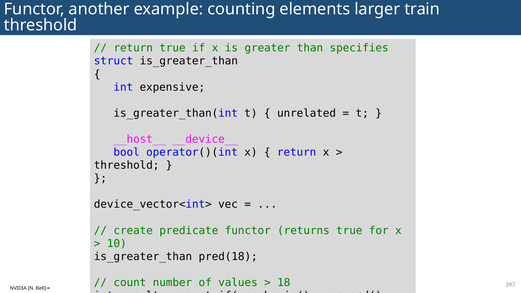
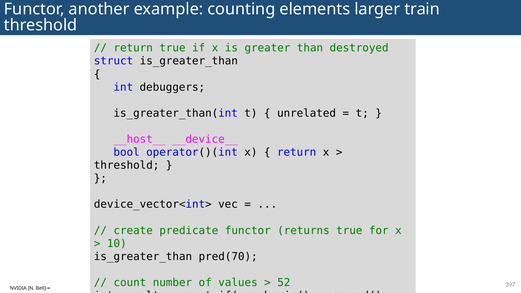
specifies: specifies -> destroyed (359, 48)
expensive: expensive -> debuggers (172, 87)
pred(18: pred(18 -> pred(70 (228, 257)
18: 18 -> 52 (284, 283)
